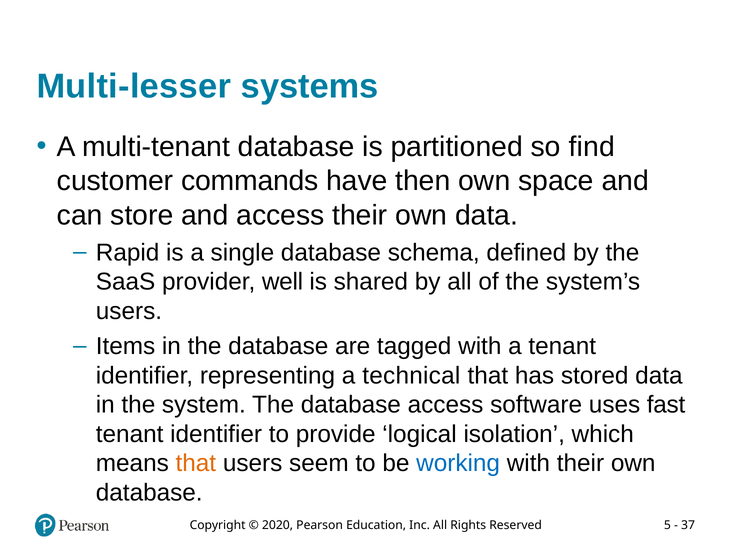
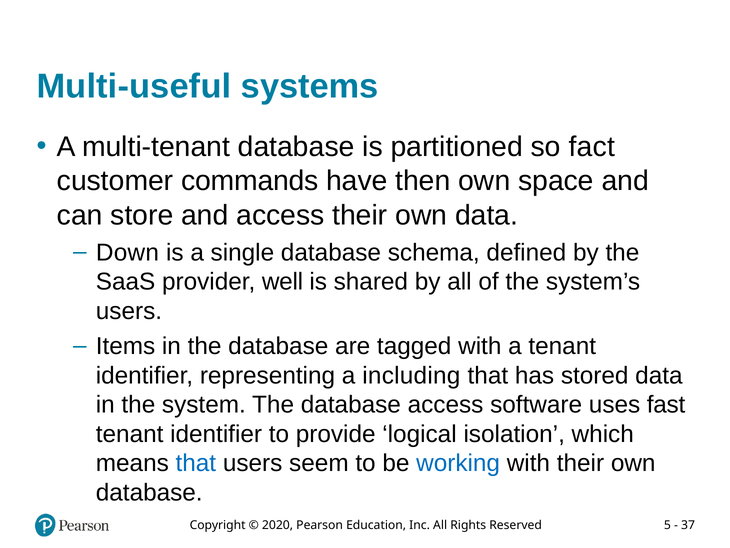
Multi-lesser: Multi-lesser -> Multi-useful (134, 86)
find: find -> fact (592, 147)
Rapid: Rapid -> Down (127, 252)
technical: technical -> including (411, 375)
that colour: orange -> blue (196, 463)
